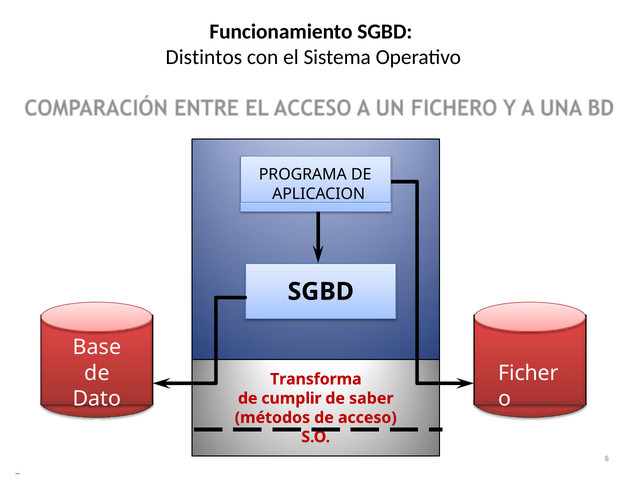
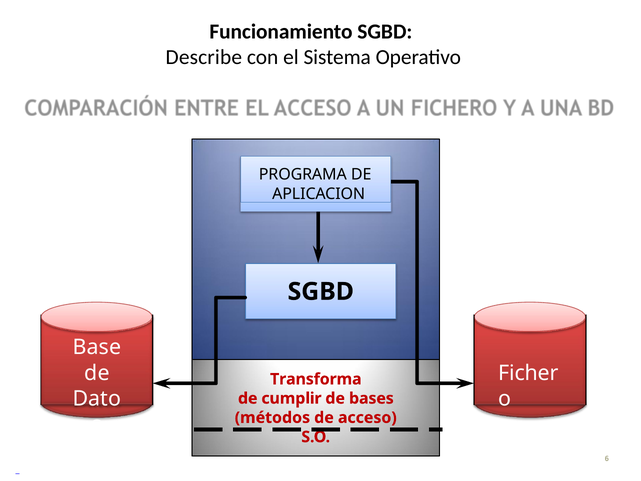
Distintos: Distintos -> Describe (204, 57)
saber: saber -> bases (371, 398)
